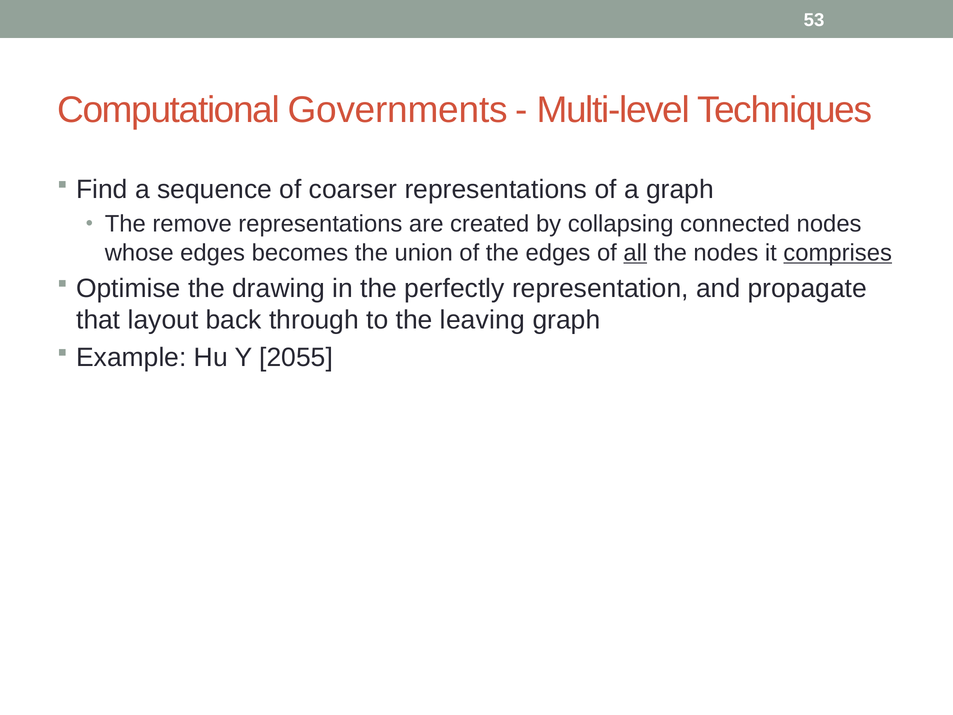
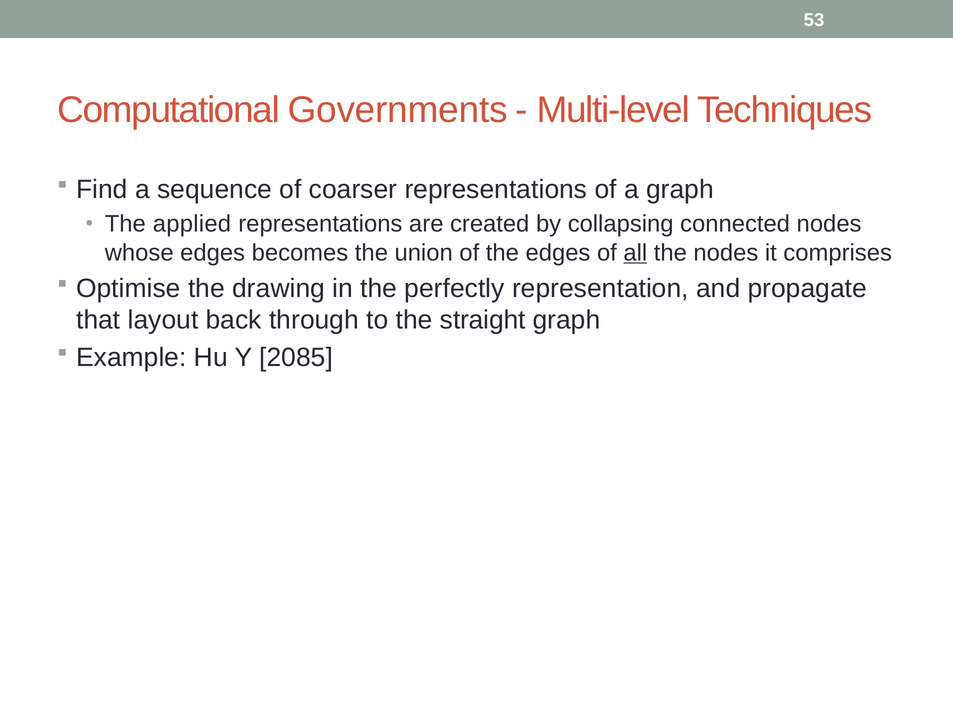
remove: remove -> applied (192, 224)
comprises underline: present -> none (838, 253)
leaving: leaving -> straight (483, 320)
2055: 2055 -> 2085 (296, 357)
